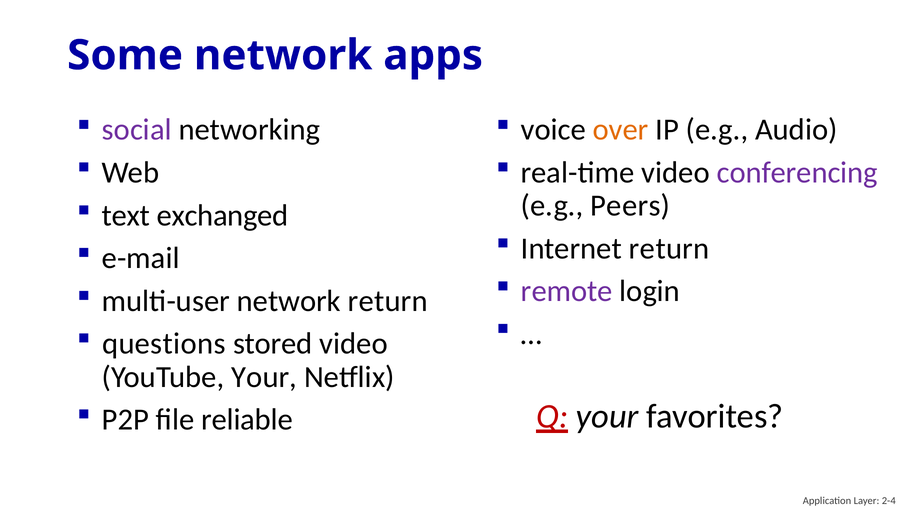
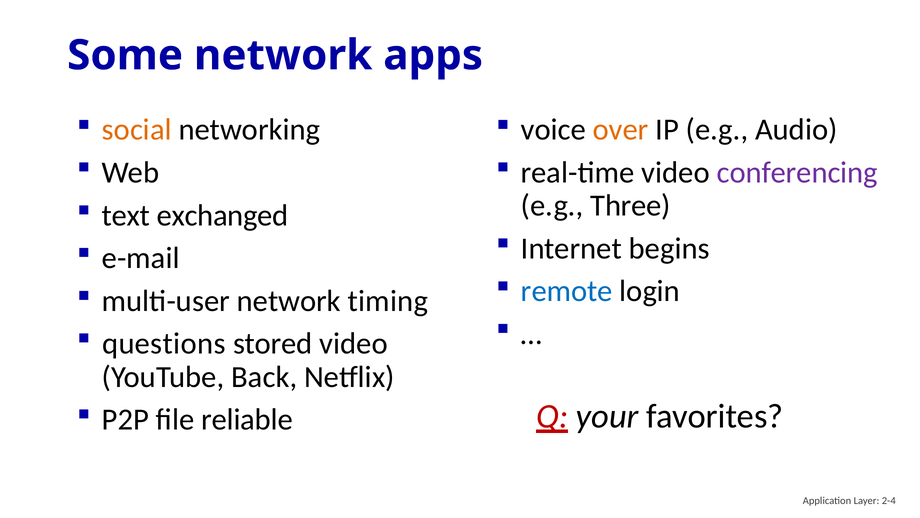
social colour: purple -> orange (137, 130)
Peers: Peers -> Three (630, 206)
Internet return: return -> begins (669, 248)
remote colour: purple -> blue (567, 291)
network return: return -> timing (388, 301)
YouTube Your: Your -> Back (264, 377)
